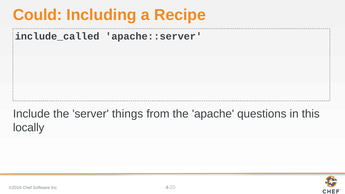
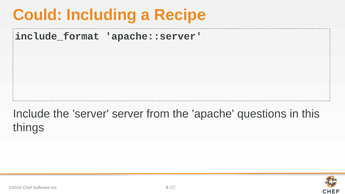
include_called: include_called -> include_format (57, 36)
server things: things -> server (128, 114)
locally: locally -> things (29, 128)
